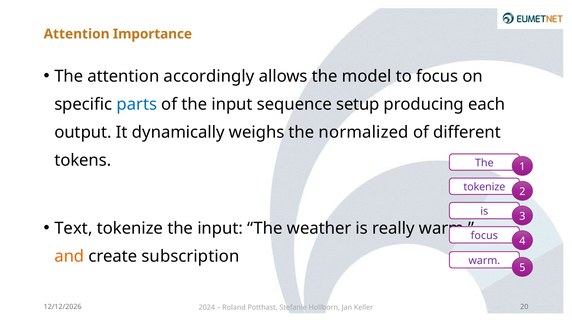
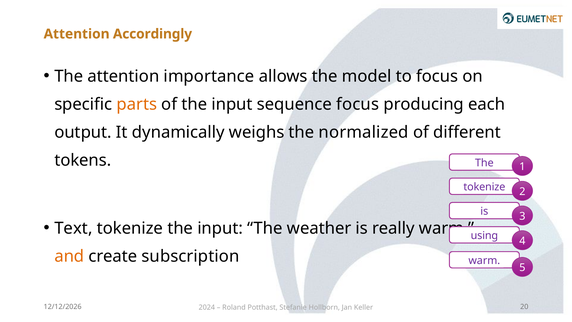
Importance: Importance -> Accordingly (152, 34)
accordingly: accordingly -> importance (209, 76)
parts colour: blue -> orange (137, 104)
sequence setup: setup -> focus (358, 104)
focus: focus -> using (484, 235)
